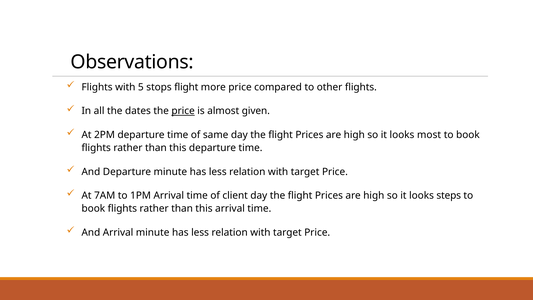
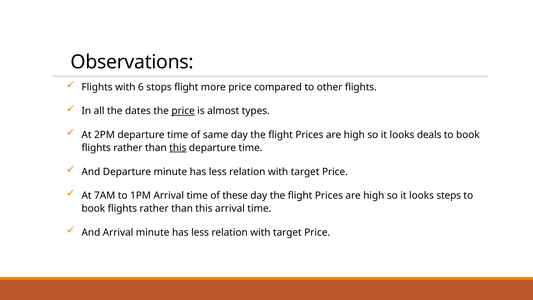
5: 5 -> 6 (141, 87)
given: given -> types (256, 111)
most: most -> deals (429, 135)
this underline: none -> present (178, 148)
client: client -> these (235, 196)
